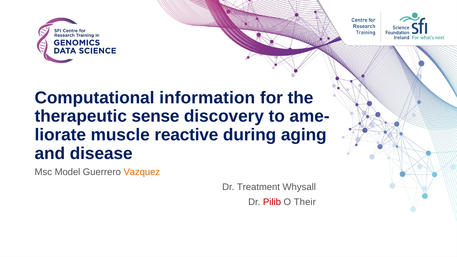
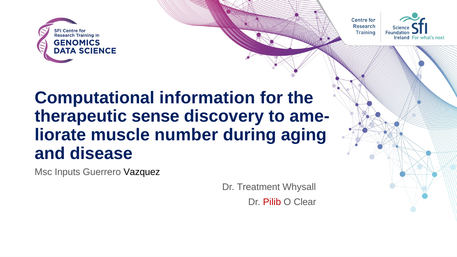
reactive: reactive -> number (186, 135)
Model: Model -> Inputs (67, 172)
Vazquez colour: orange -> black (142, 172)
Their: Their -> Clear (305, 202)
